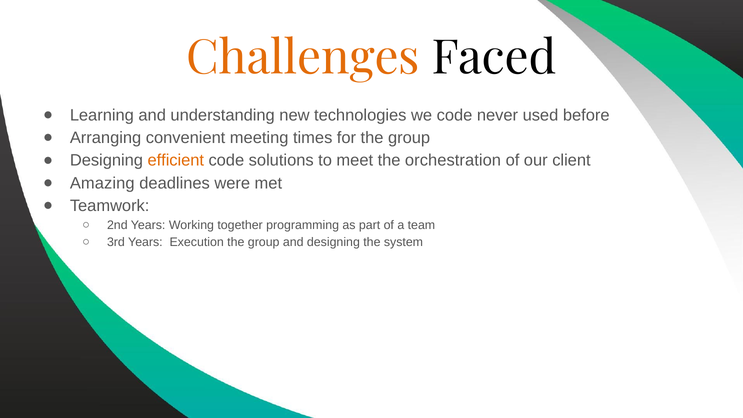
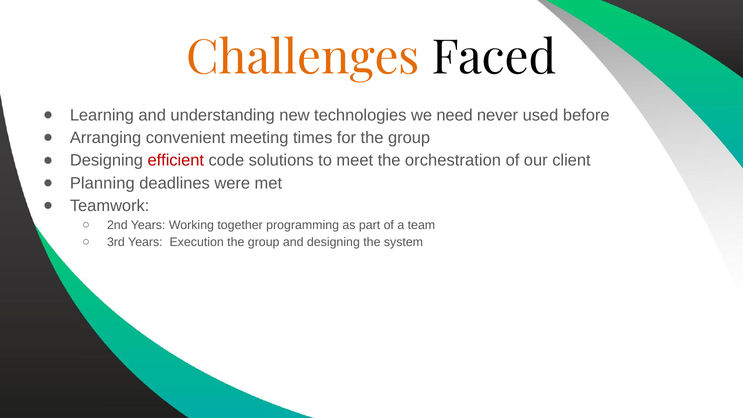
we code: code -> need (455, 115)
efficient colour: orange -> red (176, 161)
Amazing: Amazing -> Planning (102, 183)
